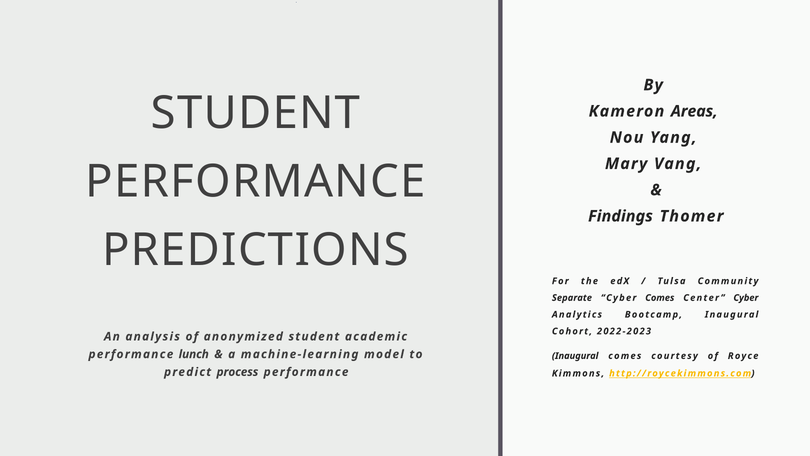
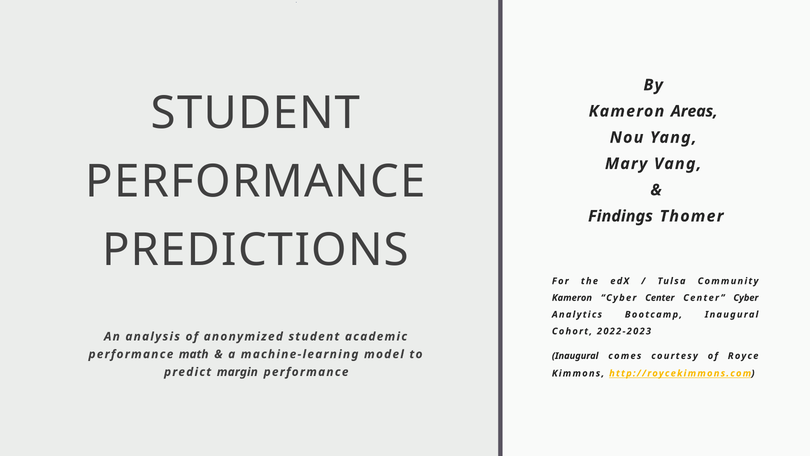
Separate: Separate -> Kameron (572, 298)
Cyber Comes: Comes -> Center (660, 298)
lunch: lunch -> math (194, 354)
process: process -> margin (237, 372)
